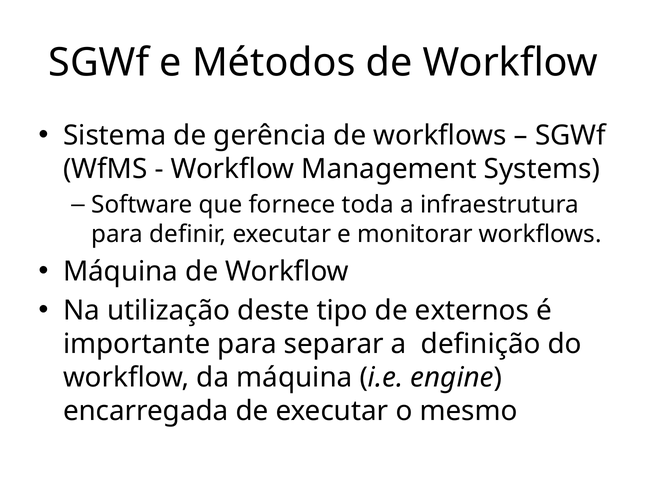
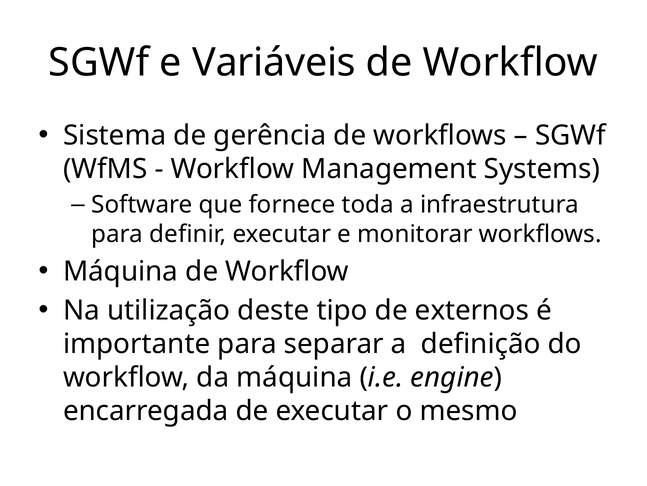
Métodos: Métodos -> Variáveis (274, 63)
